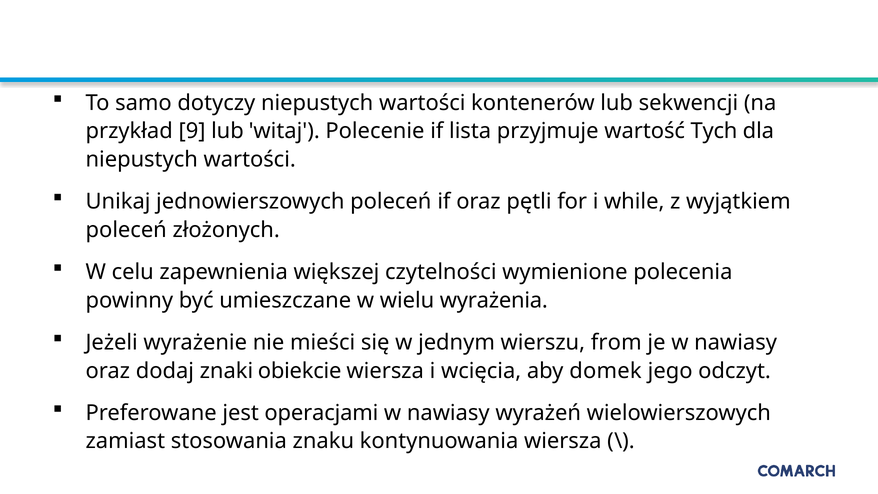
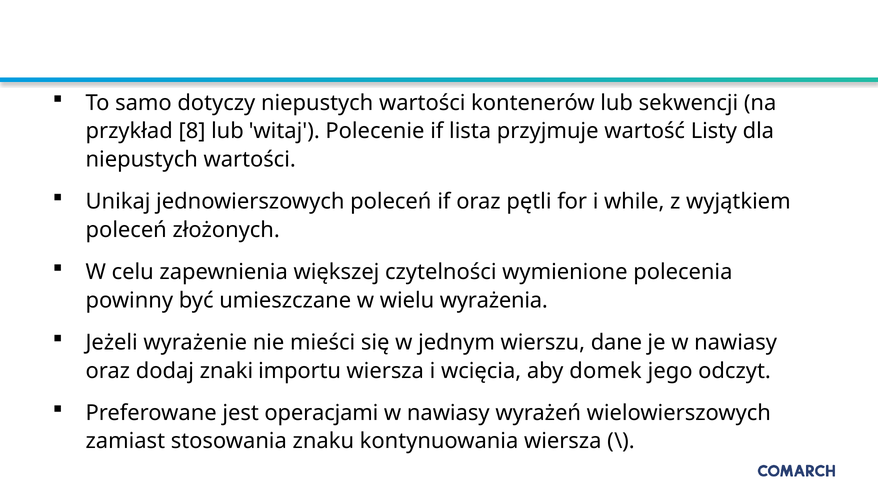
9: 9 -> 8 (192, 131)
Tych: Tych -> Listy (714, 131)
from: from -> dane (616, 343)
obiekcie: obiekcie -> importu (300, 371)
